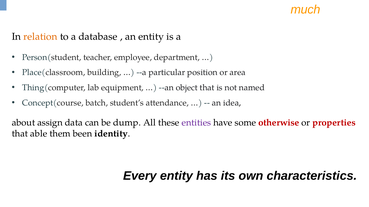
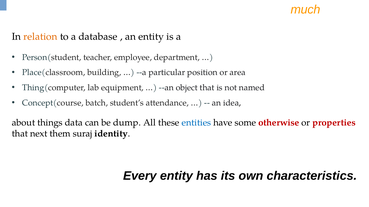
assign: assign -> things (50, 123)
entities colour: purple -> blue (196, 123)
able: able -> next (39, 134)
been: been -> suraj (83, 134)
